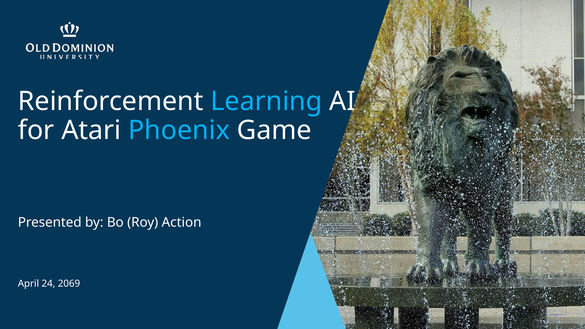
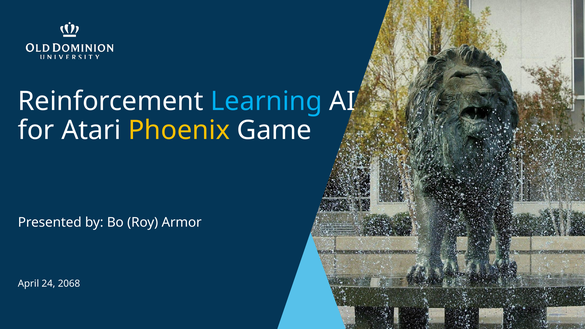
Phoenix colour: light blue -> yellow (179, 130)
Action: Action -> Armor (182, 222)
2069: 2069 -> 2068 (69, 284)
